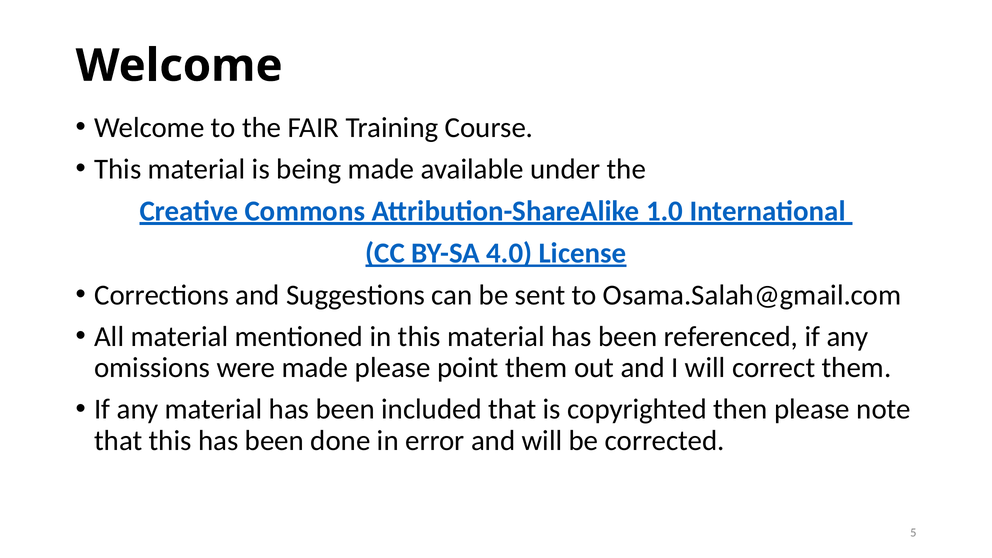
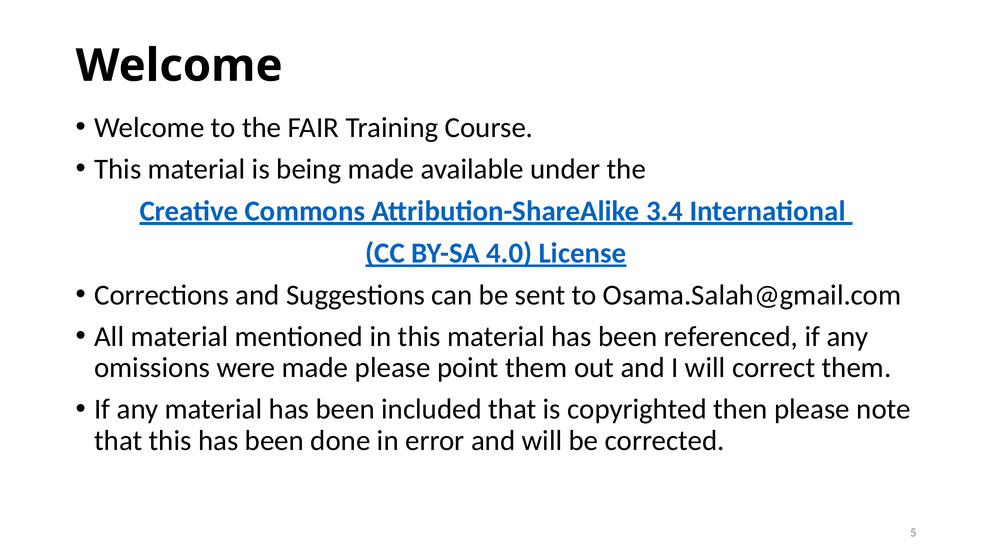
1.0: 1.0 -> 3.4 (665, 211)
